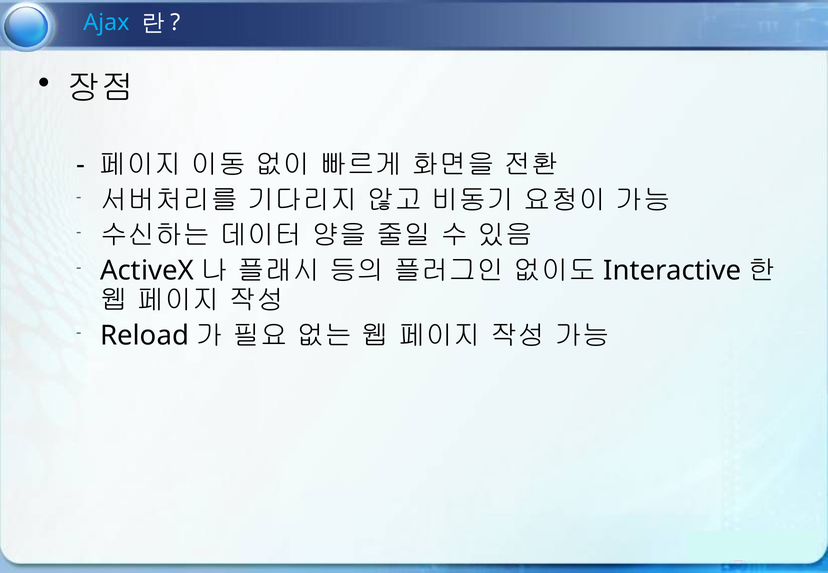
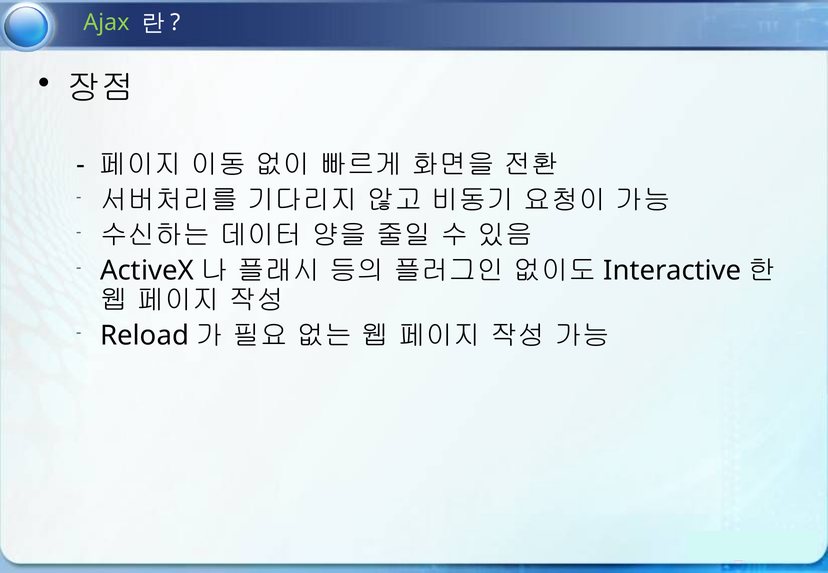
Ajax colour: light blue -> light green (106, 23)
